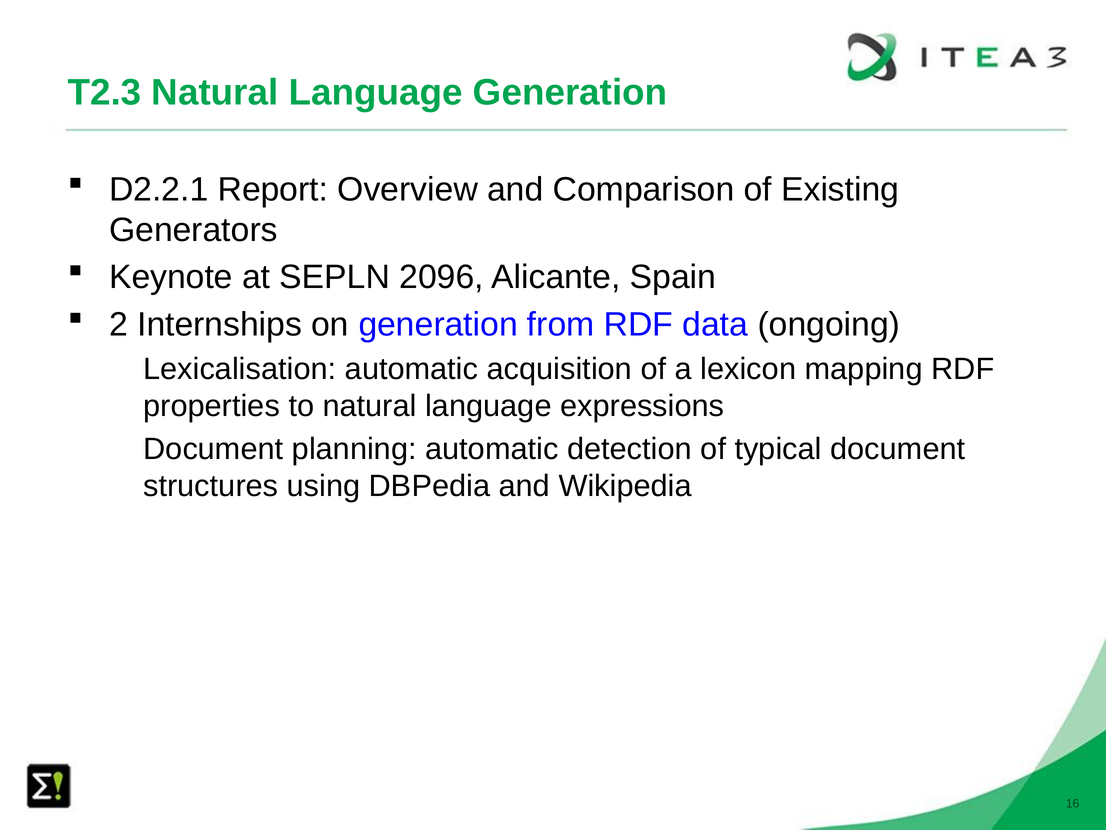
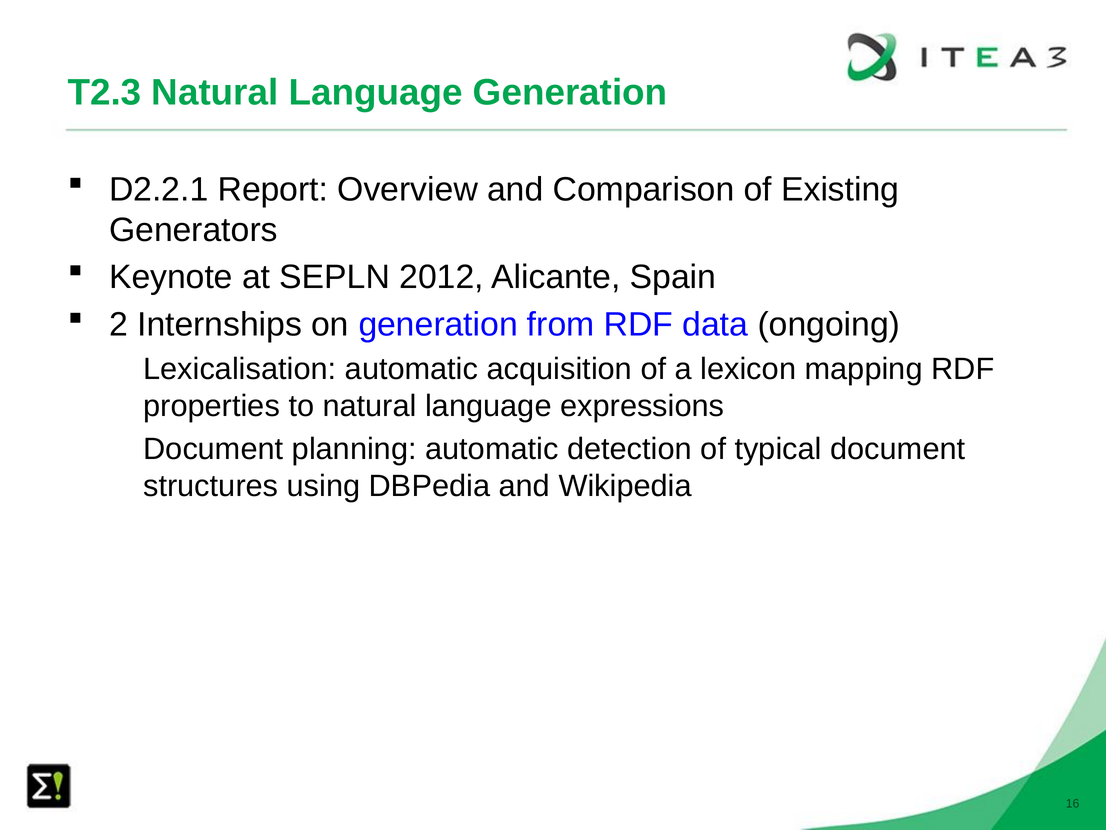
2096: 2096 -> 2012 (442, 277)
